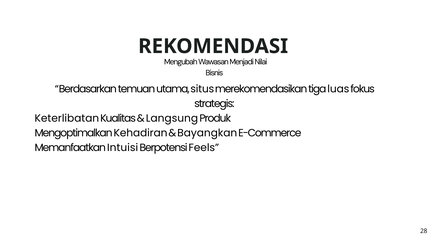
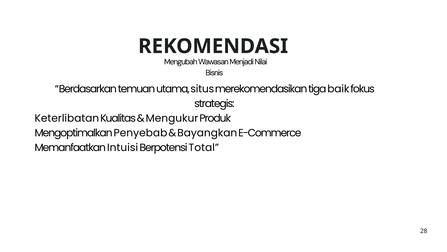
luas: luas -> baik (338, 89)
Langsung: Langsung -> Mengukur (172, 118)
Kehadiran: Kehadiran -> Penyebab (140, 133)
Feels: Feels -> Total (204, 147)
